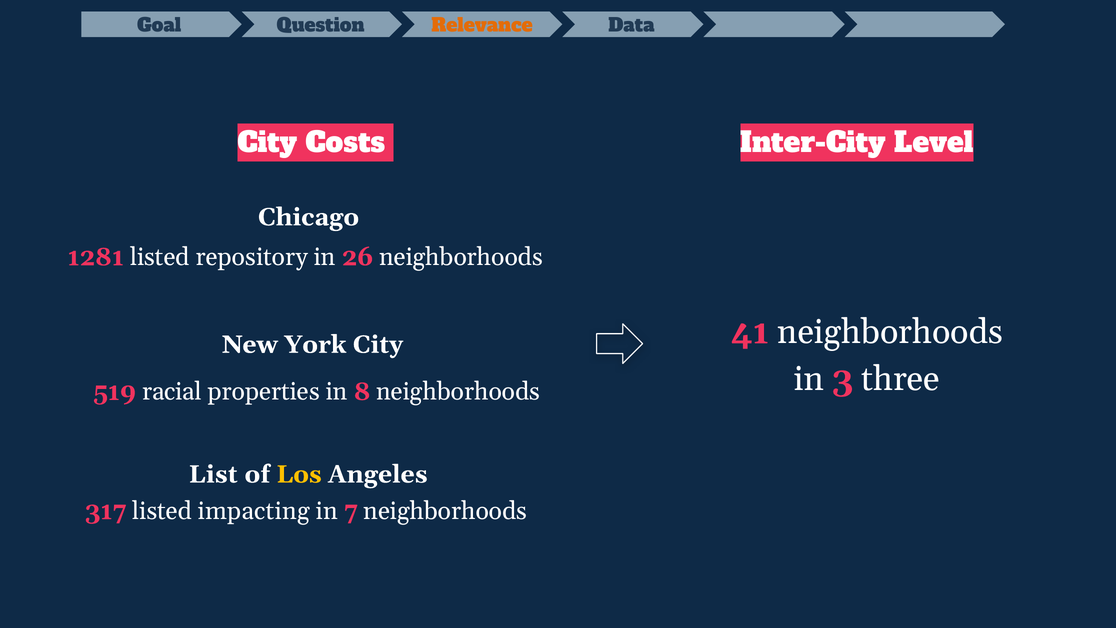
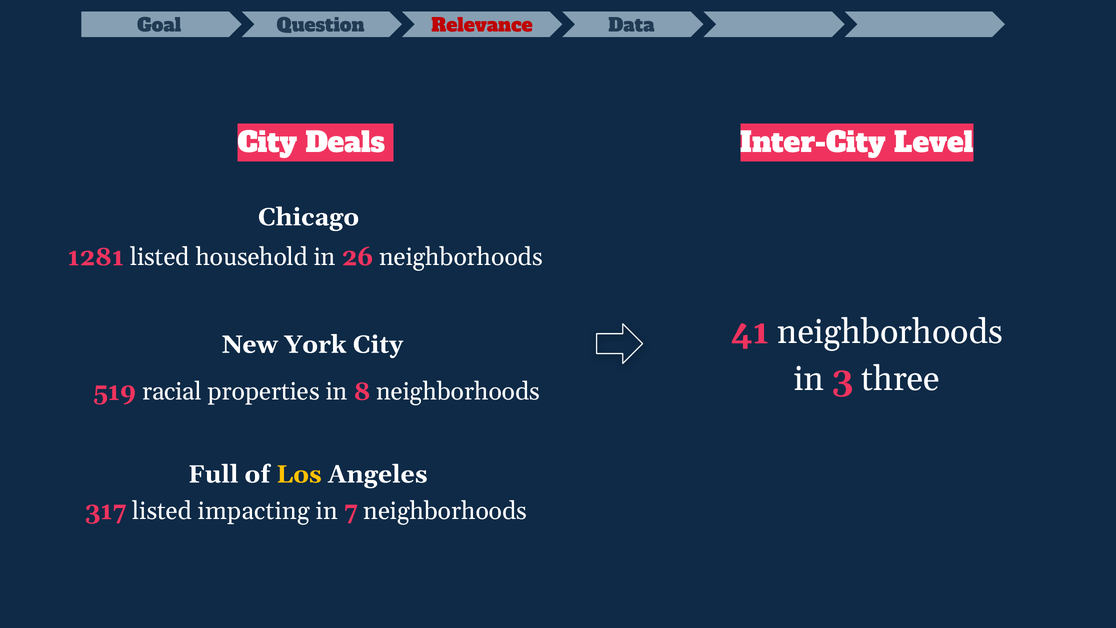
Relevance colour: orange -> red (482, 26)
Costs: Costs -> Deals (346, 143)
repository: repository -> household (252, 257)
List: List -> Full (213, 474)
